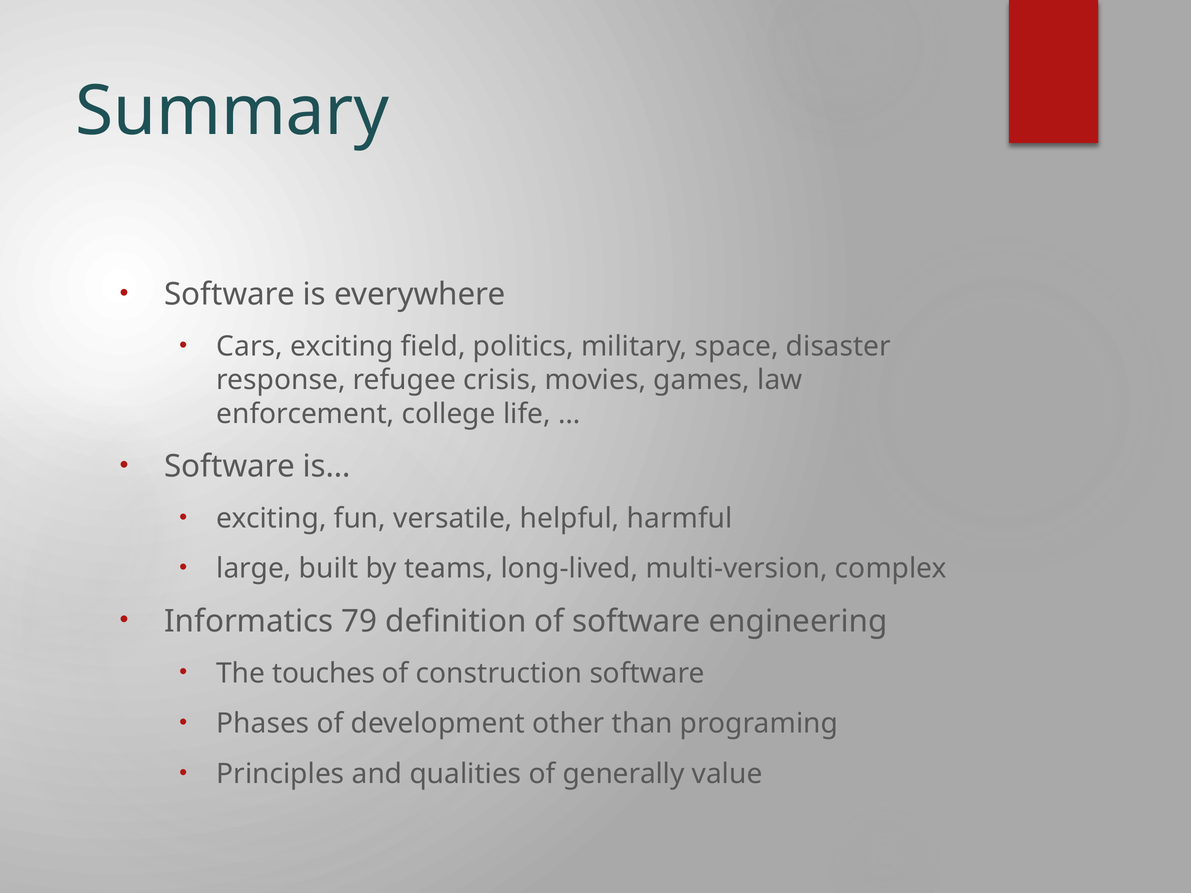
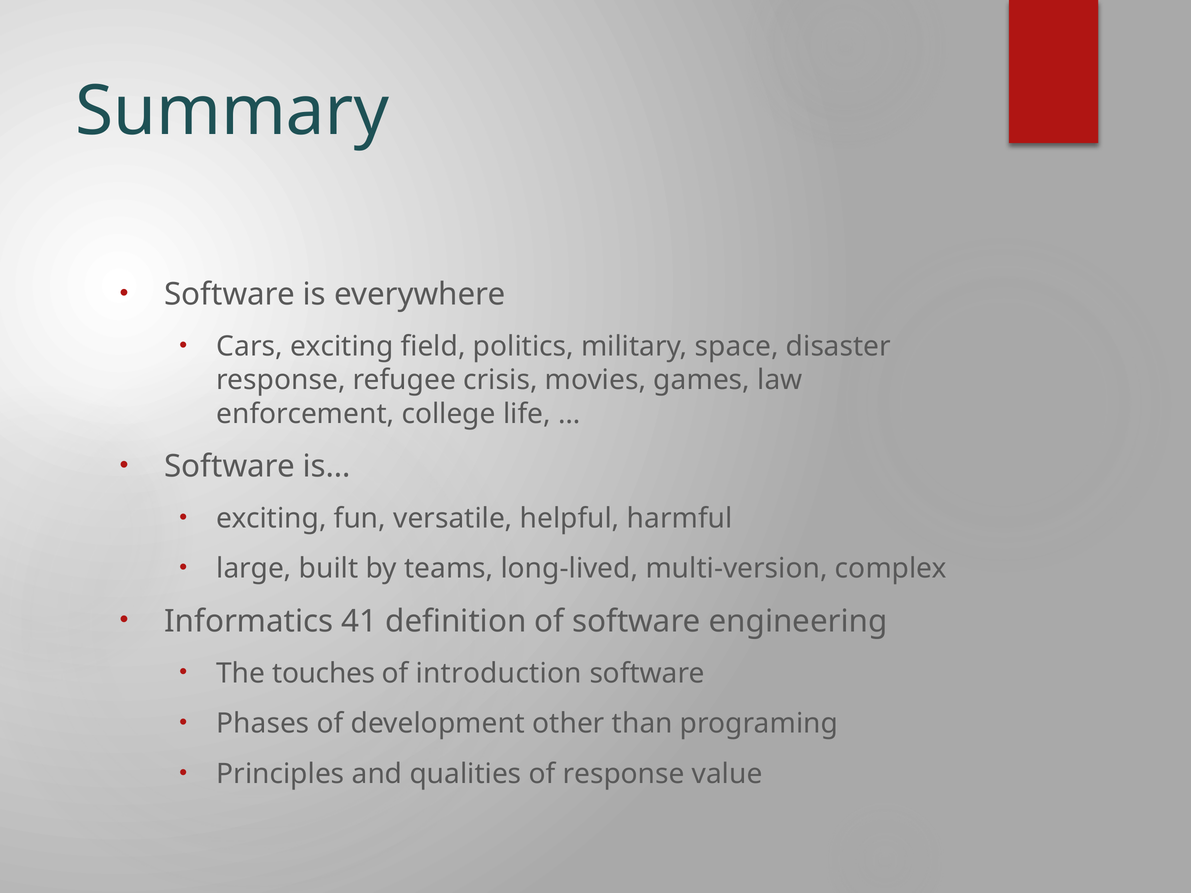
79: 79 -> 41 (359, 621)
construction: construction -> introduction (499, 673)
of generally: generally -> response (624, 774)
